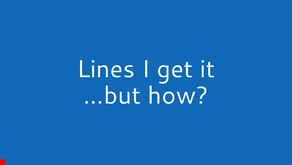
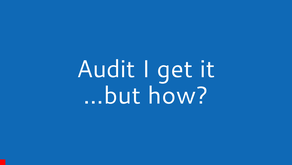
Lines: Lines -> Audit (106, 69)
